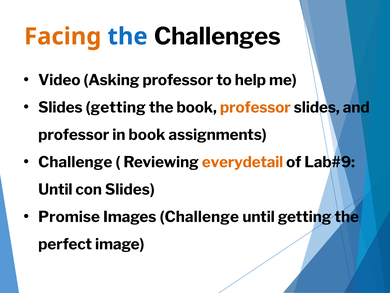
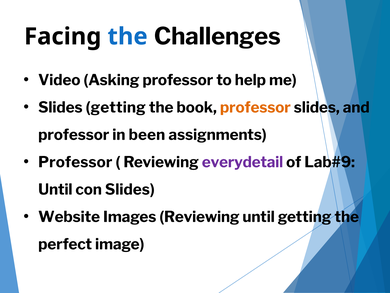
Facing colour: orange -> black (63, 36)
in book: book -> been (147, 135)
Challenge: Challenge -> Professor (75, 162)
everydetail colour: orange -> purple (242, 162)
Promise: Promise -> Website (69, 217)
Images Challenge: Challenge -> Reviewing (199, 217)
